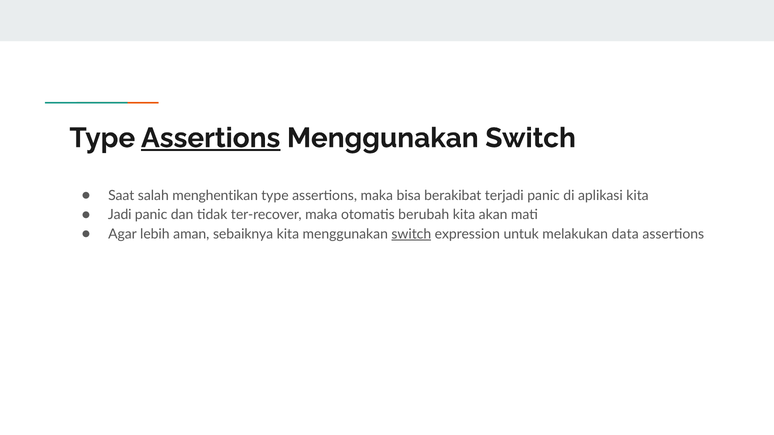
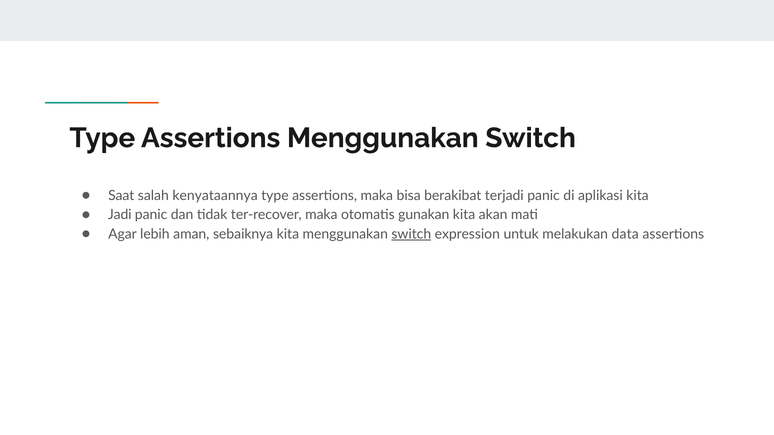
Assertions underline: present -> none (211, 138)
menghentikan: menghentikan -> kenyataannya (215, 196)
berubah: berubah -> gunakan (424, 215)
